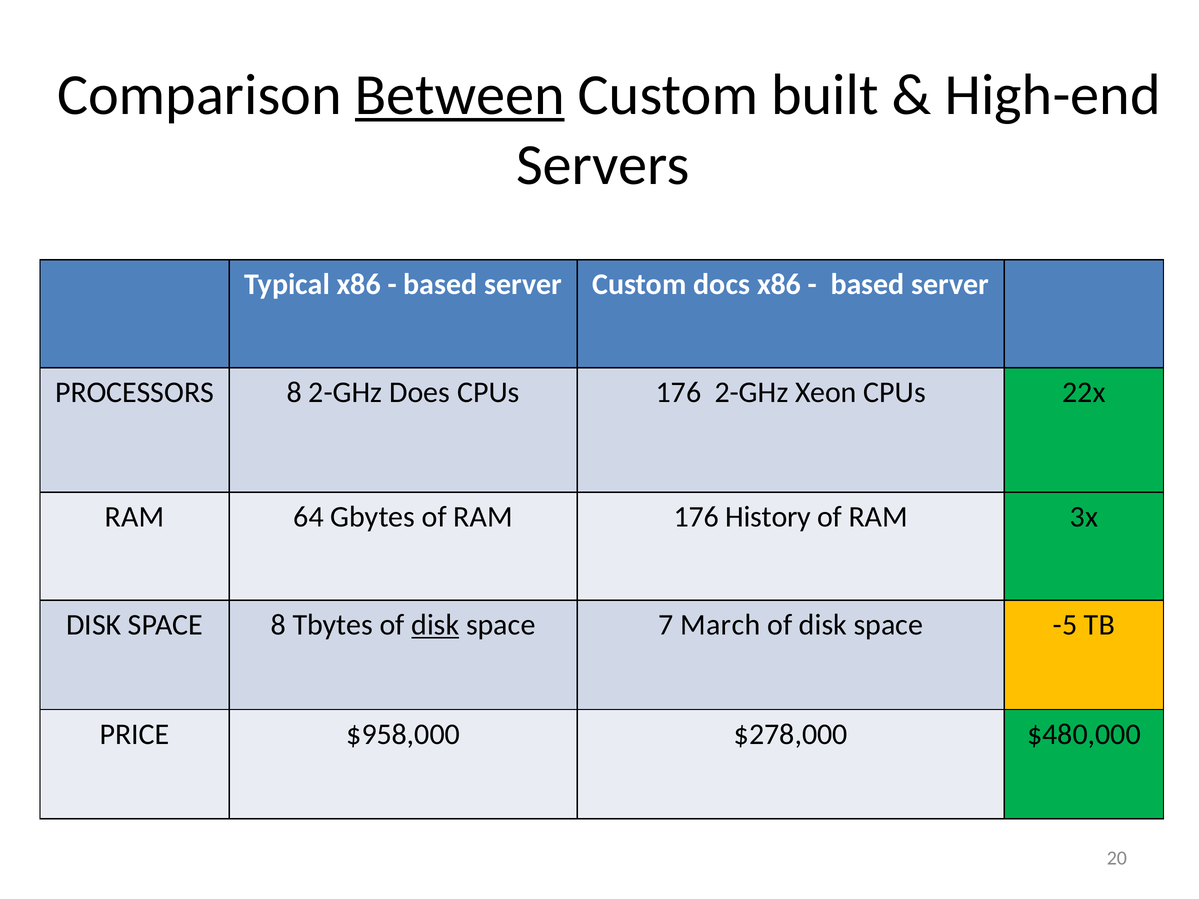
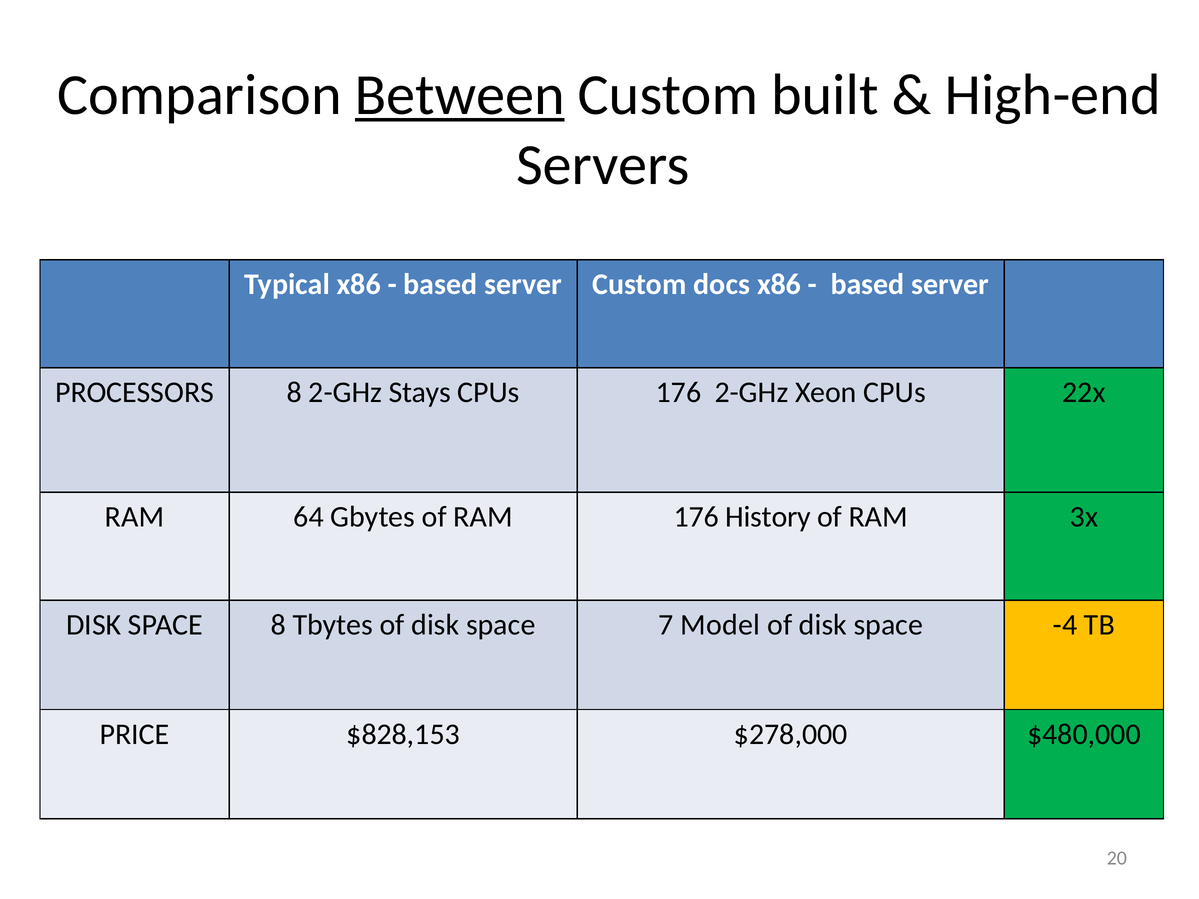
Does: Does -> Stays (420, 392)
disk underline: present -> none (435, 625)
March: March -> Model (720, 625)
-5: -5 -> -4 (1065, 625)
$958,000: $958,000 -> $828,153 (403, 734)
